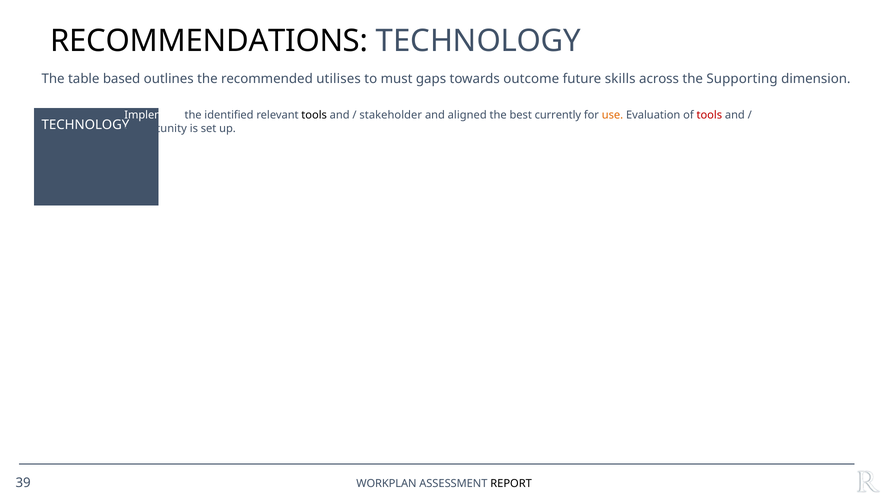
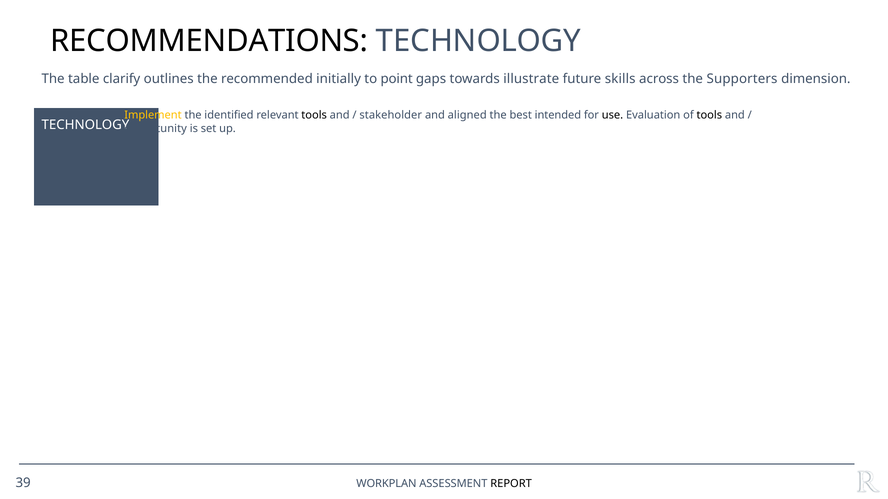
based: based -> clarify (122, 79)
utilises: utilises -> initially (339, 79)
must: must -> point (397, 79)
outcome: outcome -> illustrate (531, 79)
Supporting: Supporting -> Supporters (742, 79)
Implement colour: white -> yellow (153, 115)
currently: currently -> intended (558, 115)
use colour: orange -> black (613, 115)
tools colour: red -> black (709, 115)
